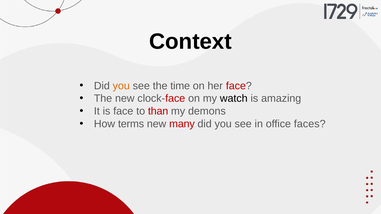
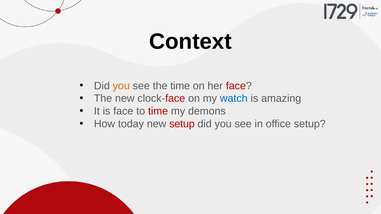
watch colour: black -> blue (234, 99)
to than: than -> time (158, 111)
terms: terms -> today (131, 124)
new many: many -> setup (182, 124)
office faces: faces -> setup (310, 124)
